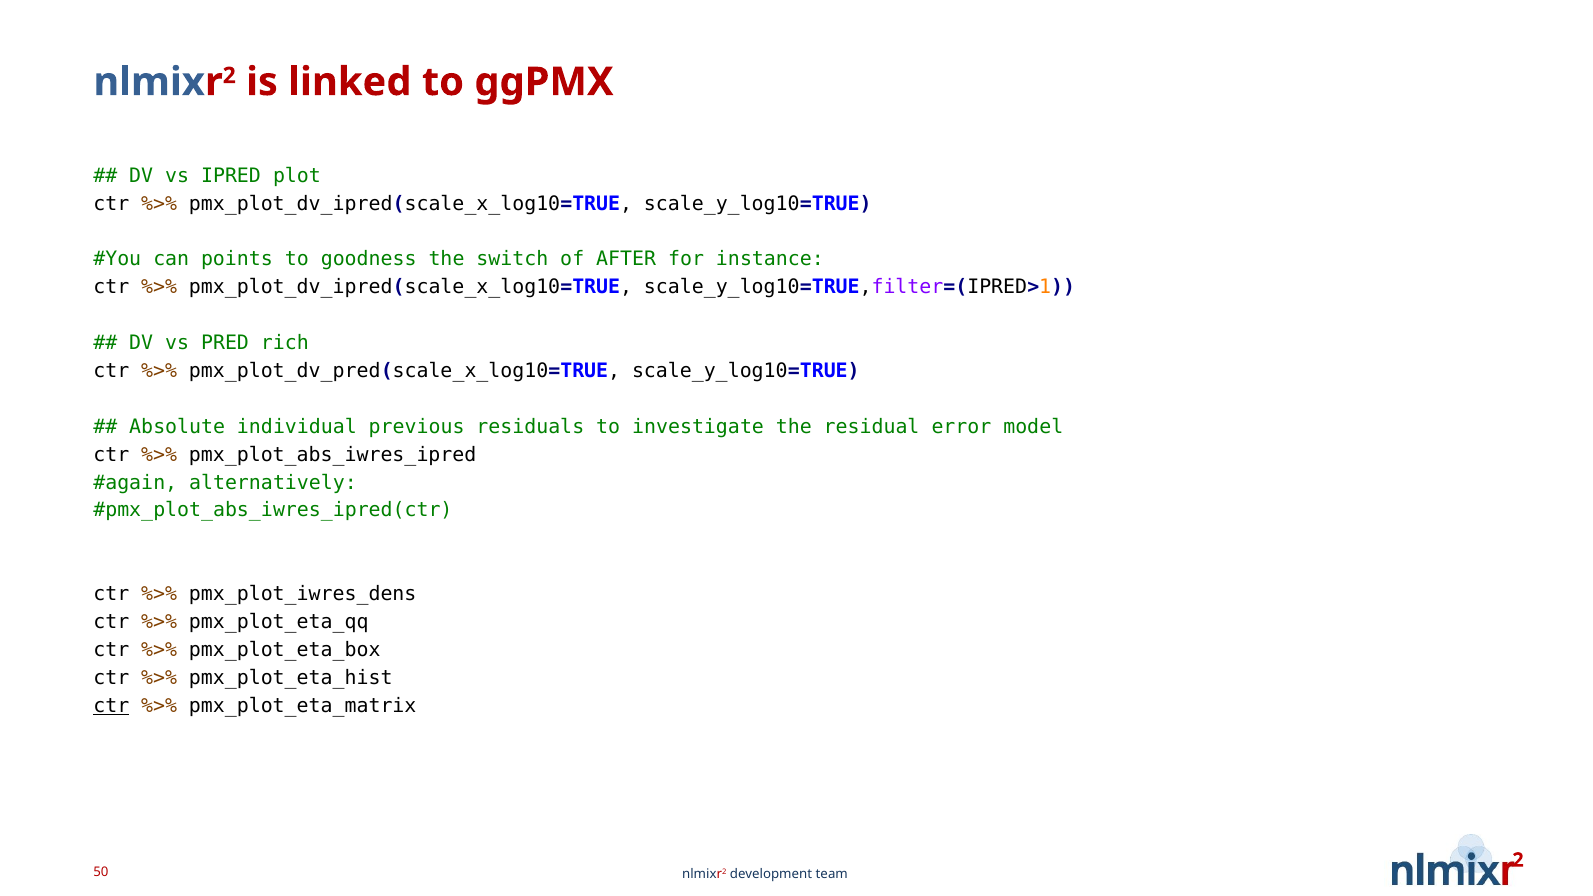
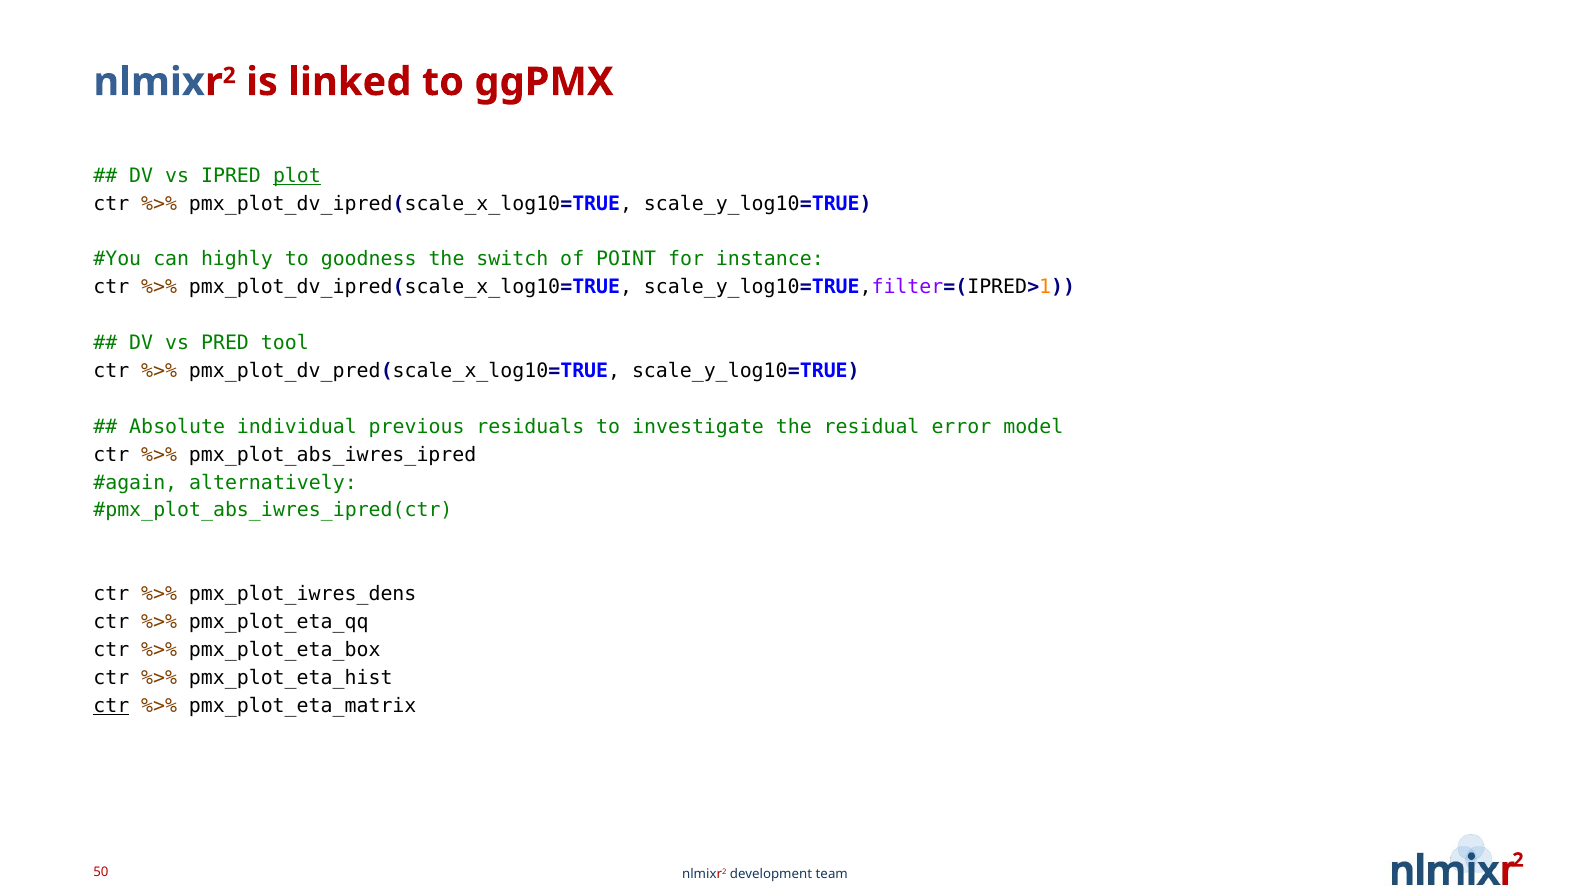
plot underline: none -> present (297, 176)
points: points -> highly (237, 259)
AFTER: AFTER -> POINT (626, 259)
rich: rich -> tool (285, 343)
